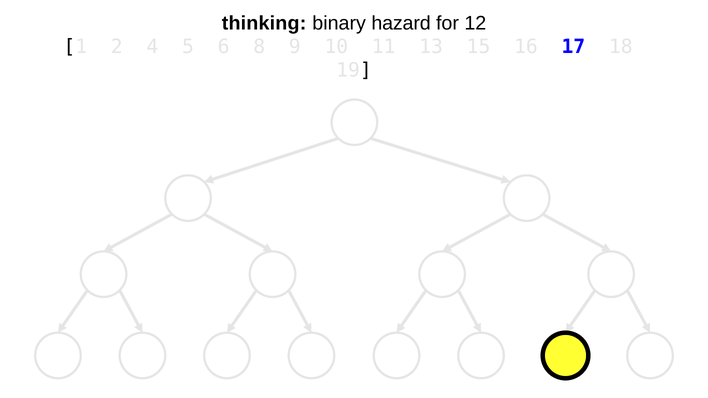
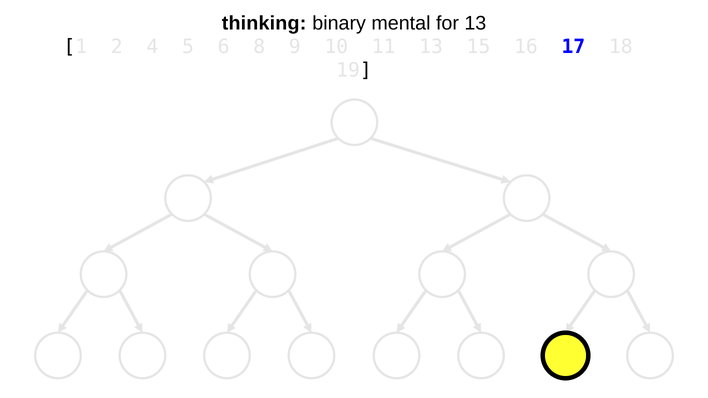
hazard: hazard -> mental (401, 23)
for 12: 12 -> 13 (475, 23)
